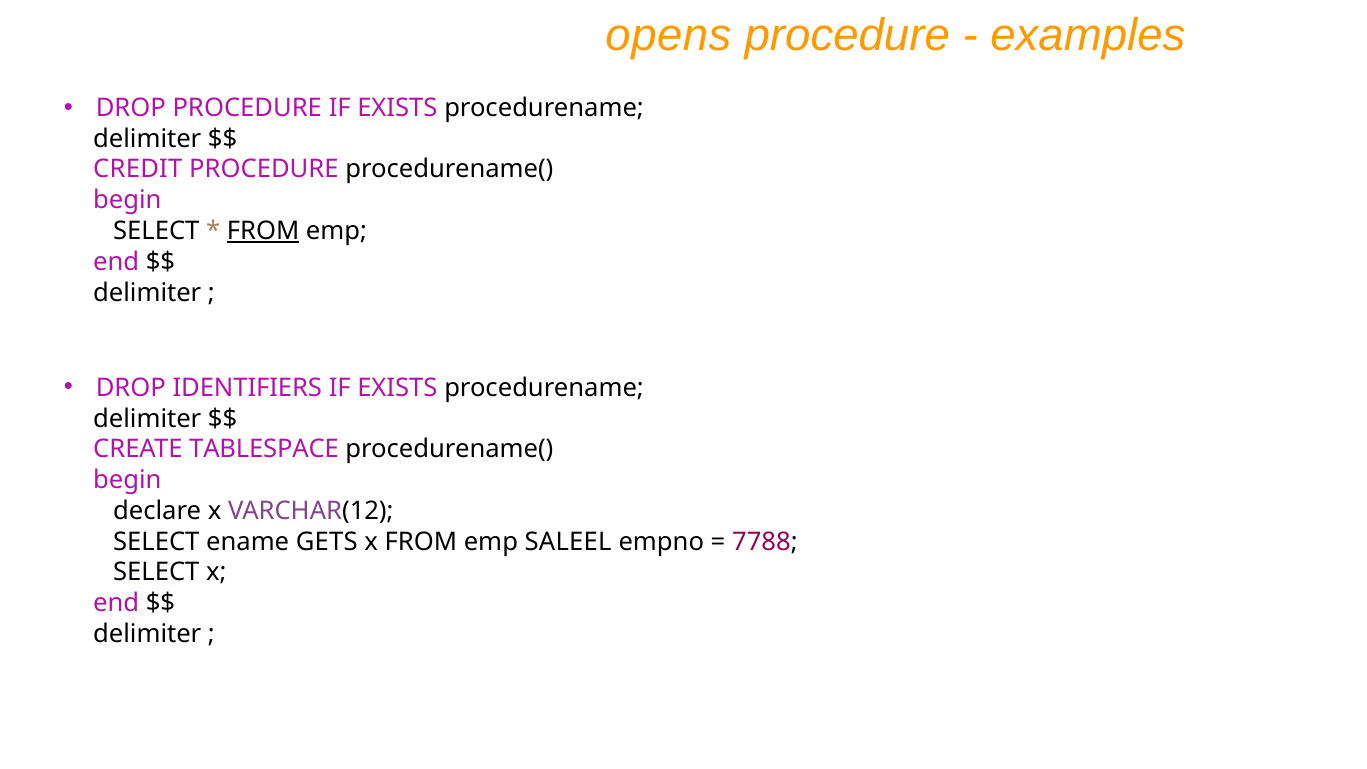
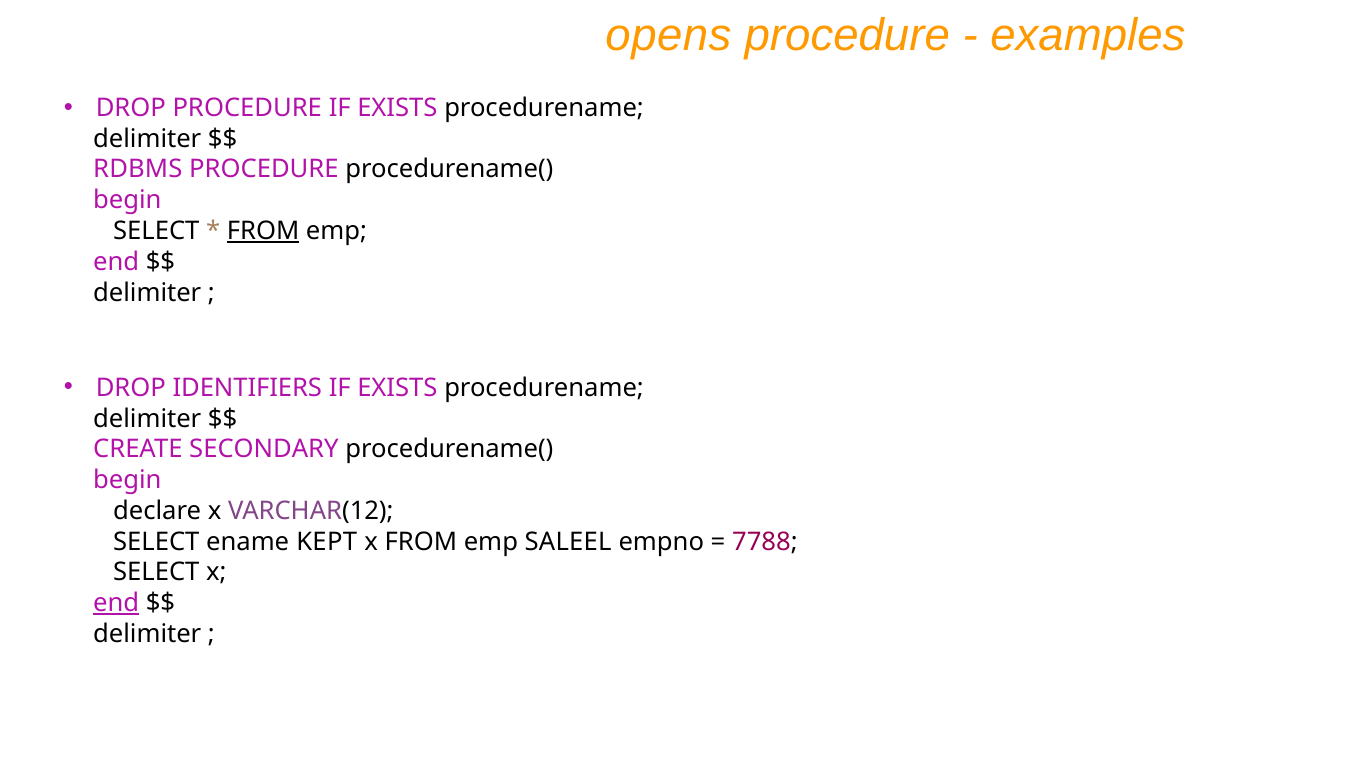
CREDIT: CREDIT -> RDBMS (138, 170)
TABLESPACE: TABLESPACE -> SECONDARY (264, 449)
GETS: GETS -> KEPT (327, 542)
end underline: none -> present (116, 603)
